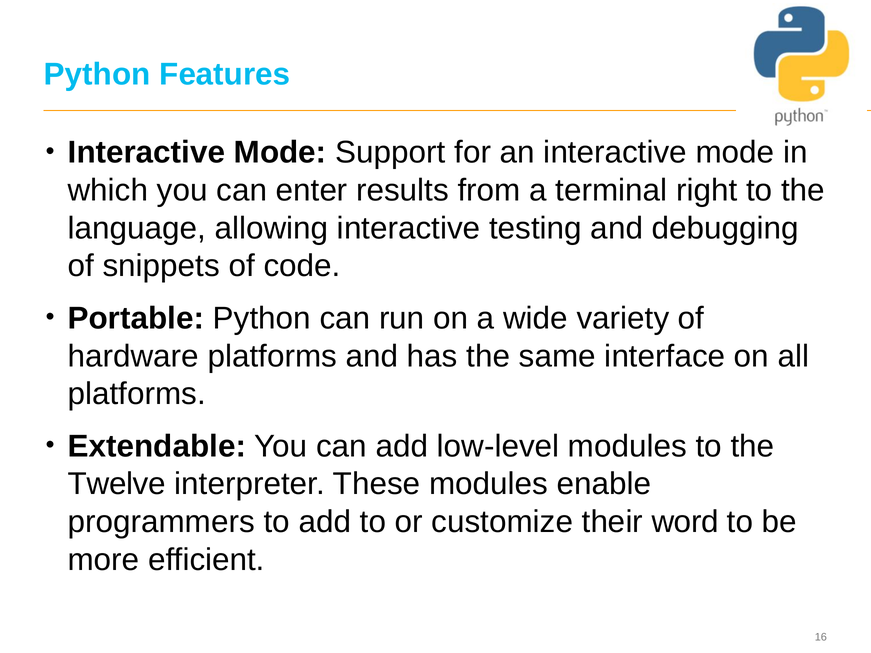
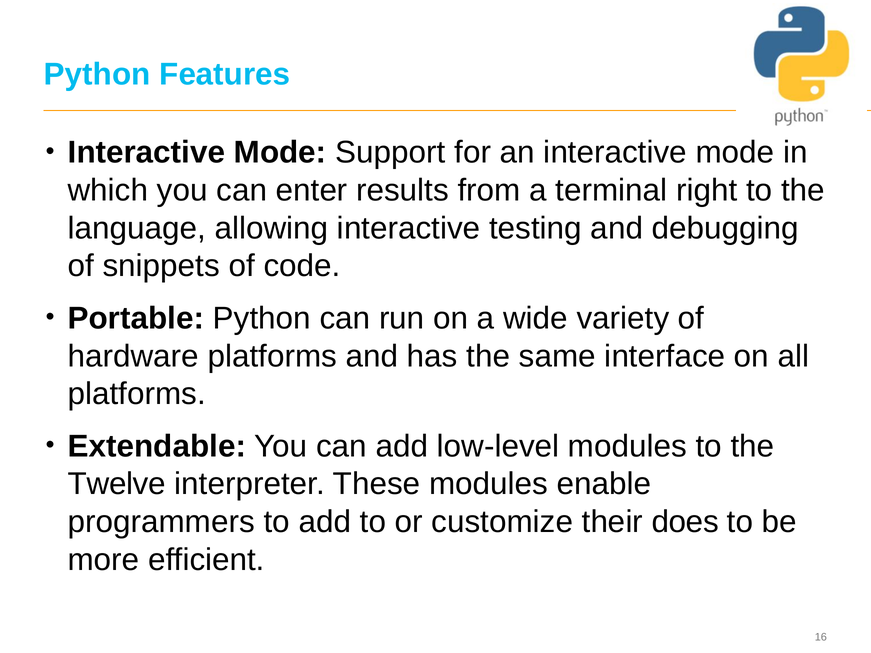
word: word -> does (685, 522)
